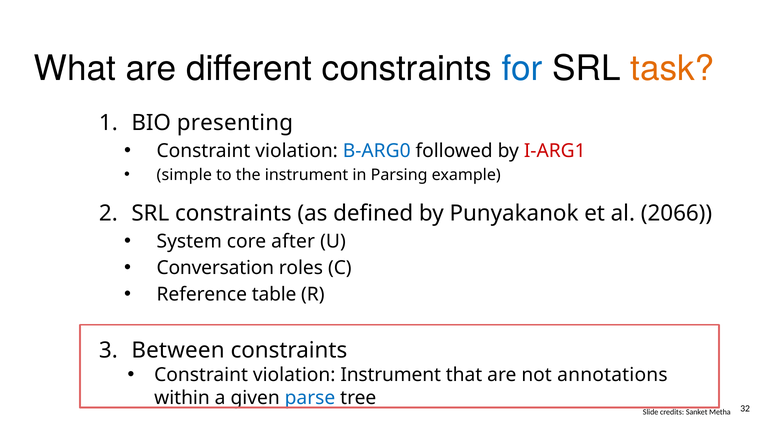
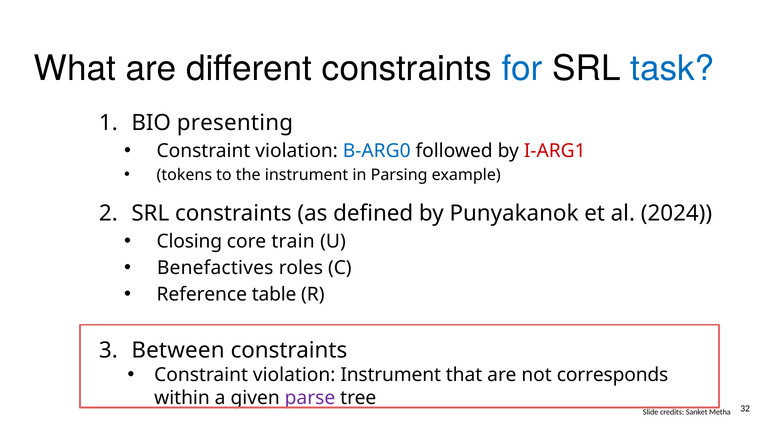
task colour: orange -> blue (672, 69)
simple: simple -> tokens (184, 175)
2066: 2066 -> 2024 (676, 213)
System: System -> Closing (189, 242)
after: after -> train (293, 242)
Conversation: Conversation -> Benefactives (215, 268)
annotations: annotations -> corresponds (613, 375)
parse colour: blue -> purple (310, 398)
